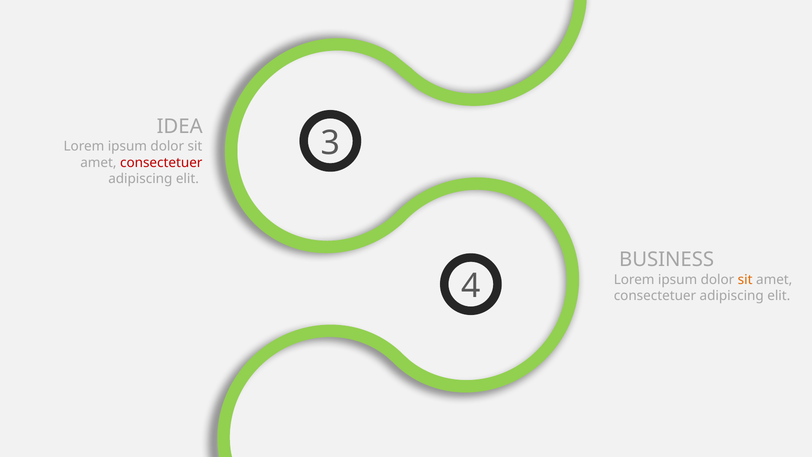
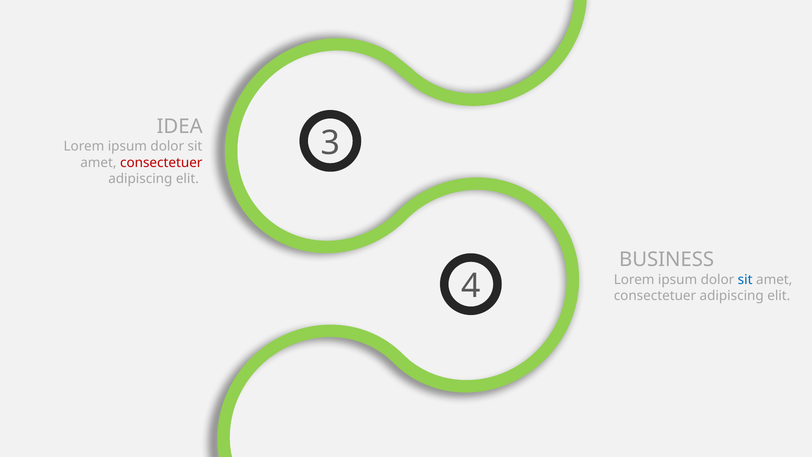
sit colour: orange -> blue (745, 279)
